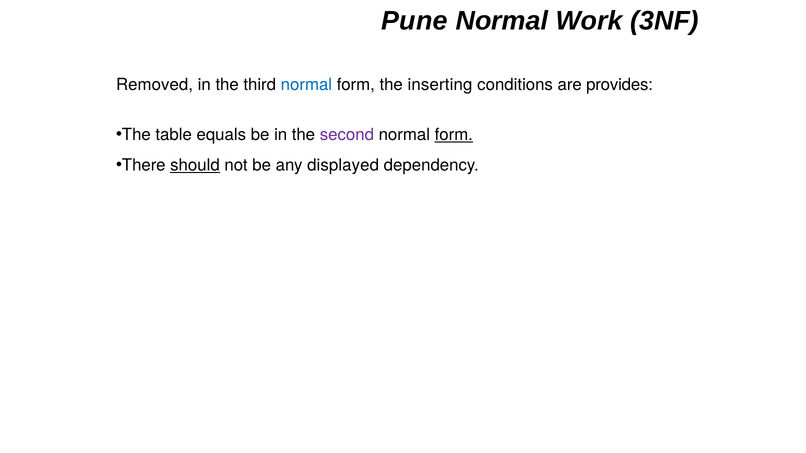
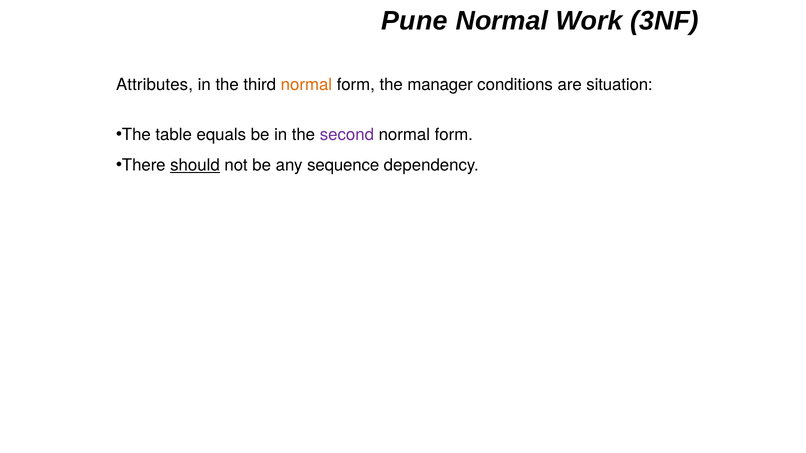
Removed: Removed -> Attributes (154, 85)
normal colour: blue -> orange (306, 85)
inserting: inserting -> manager (440, 85)
provides: provides -> situation (620, 85)
form underline: present -> none (454, 135)
displayed: displayed -> sequence (343, 165)
